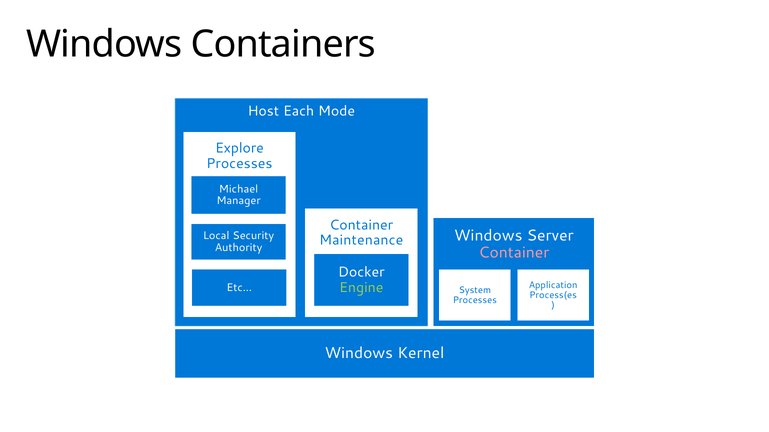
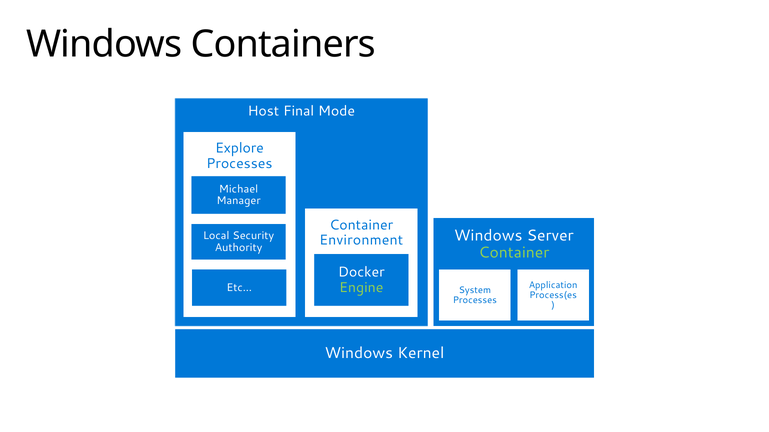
Each: Each -> Final (299, 111)
Maintenance: Maintenance -> Environment (361, 240)
Container colour: pink -> light green (514, 253)
